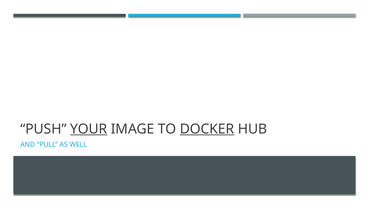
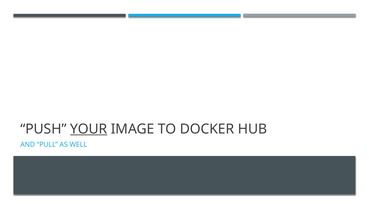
DOCKER underline: present -> none (207, 129)
